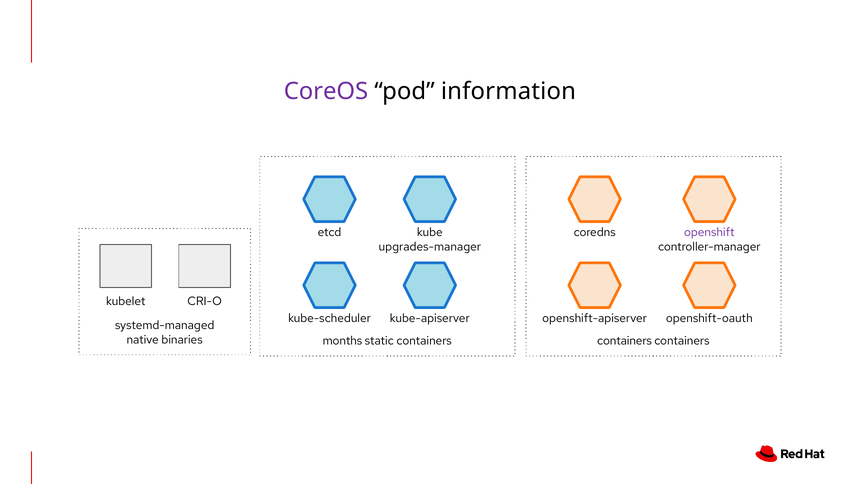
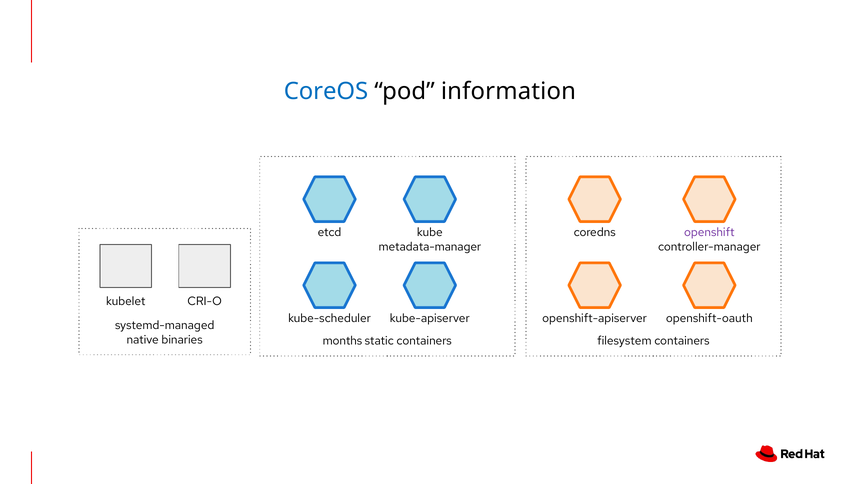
CoreOS colour: purple -> blue (326, 91)
upgrades-manager: upgrades-manager -> metadata-manager (430, 247)
static containers containers: containers -> filesystem (624, 341)
